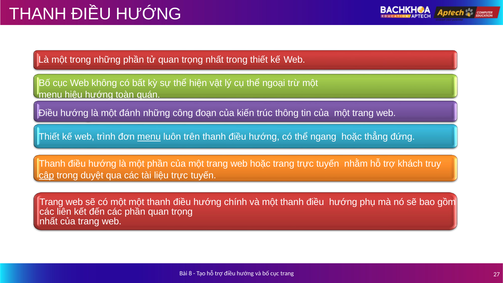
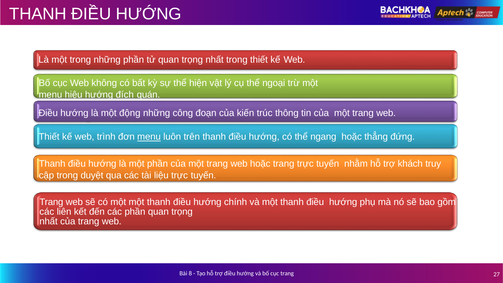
toàn: toàn -> đích (125, 95)
đánh: đánh -> động (130, 113)
cập underline: present -> none (46, 175)
